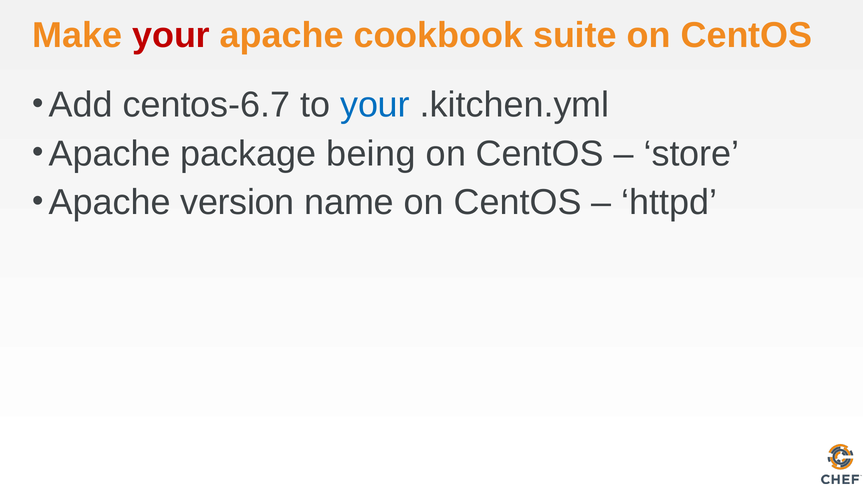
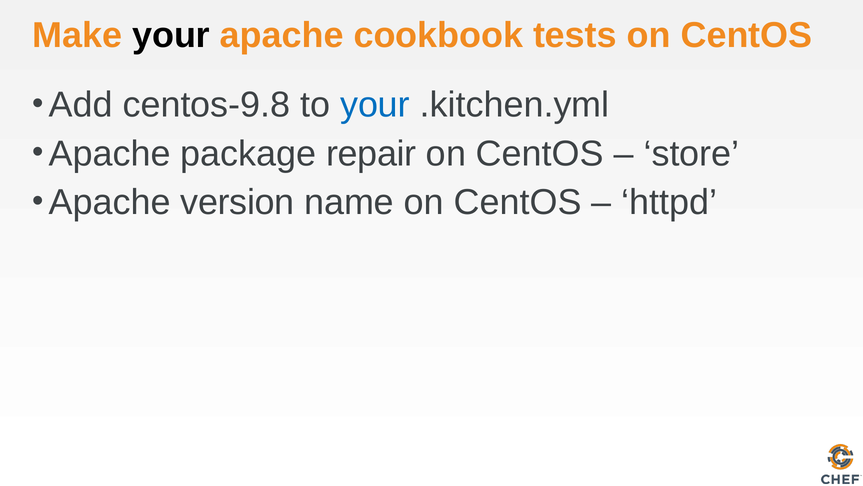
your colour: red -> black (171, 35)
suite: suite -> tests (575, 35)
centos-6.7: centos-6.7 -> centos-9.8 (206, 105)
being: being -> repair (371, 154)
